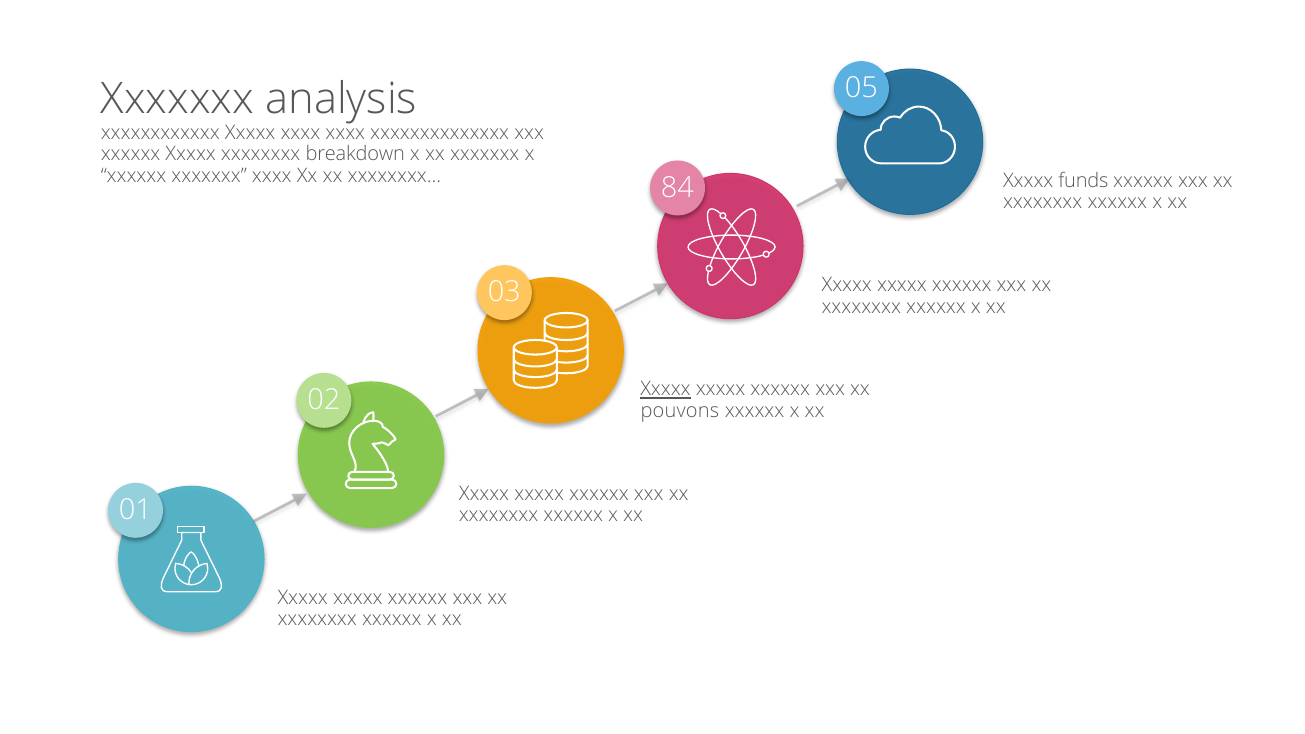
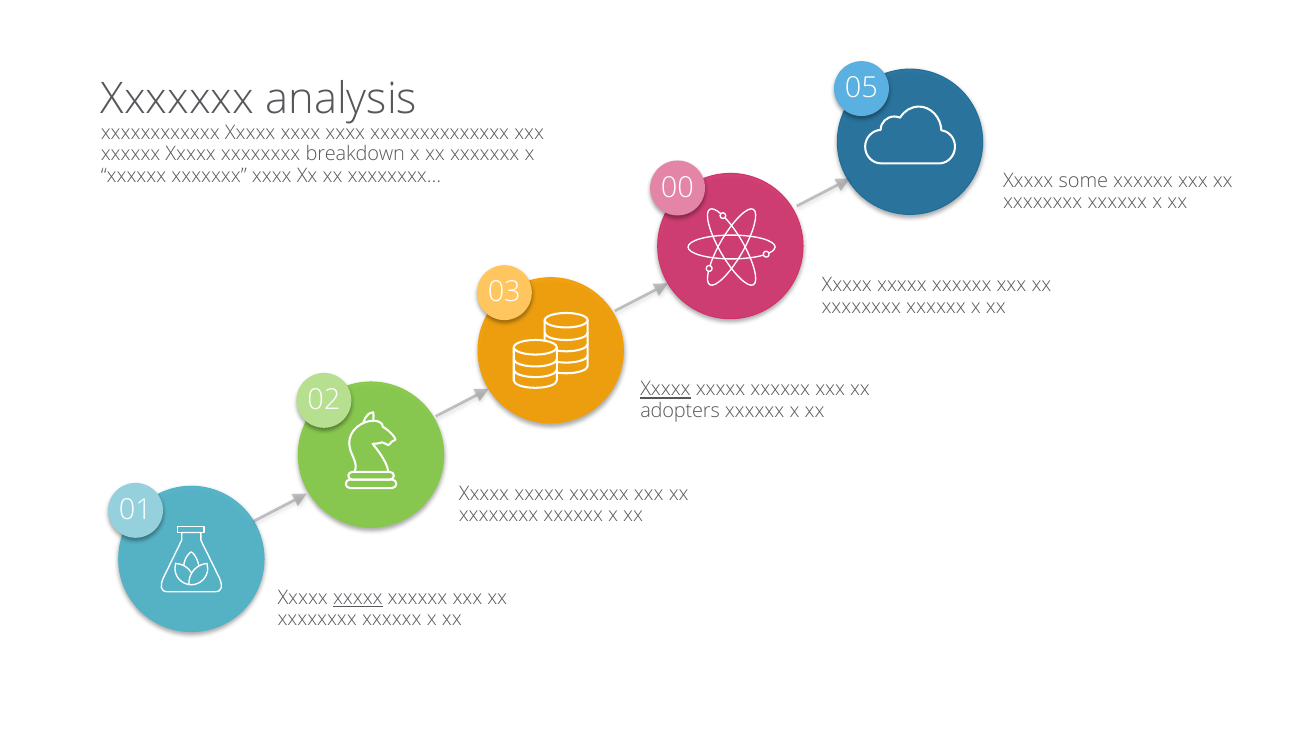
84: 84 -> 00 (677, 188)
funds: funds -> some (1083, 181)
pouvons: pouvons -> adopters (680, 411)
xxxxx underline: none -> present (358, 598)
